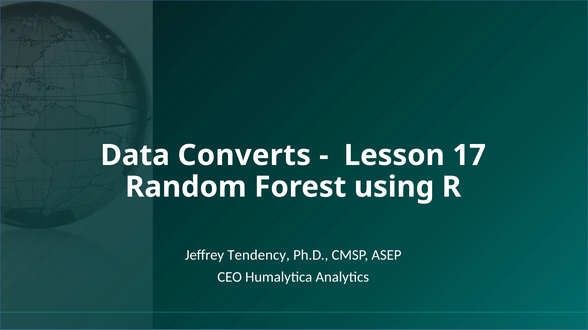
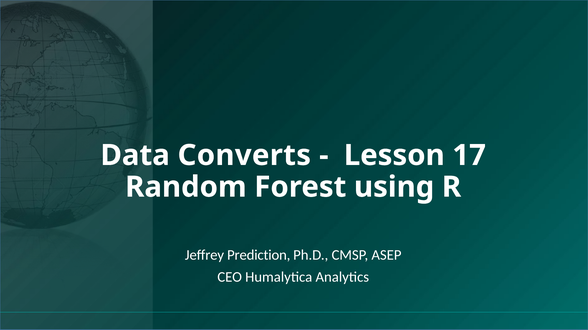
Tendency: Tendency -> Prediction (259, 256)
